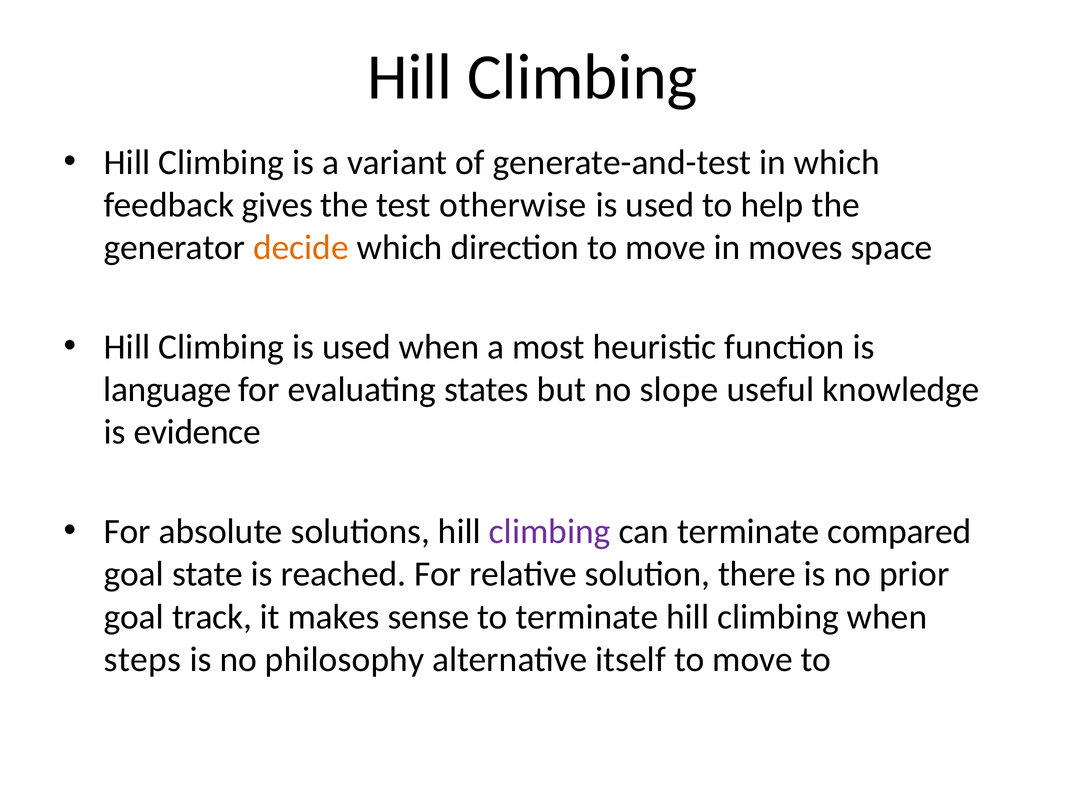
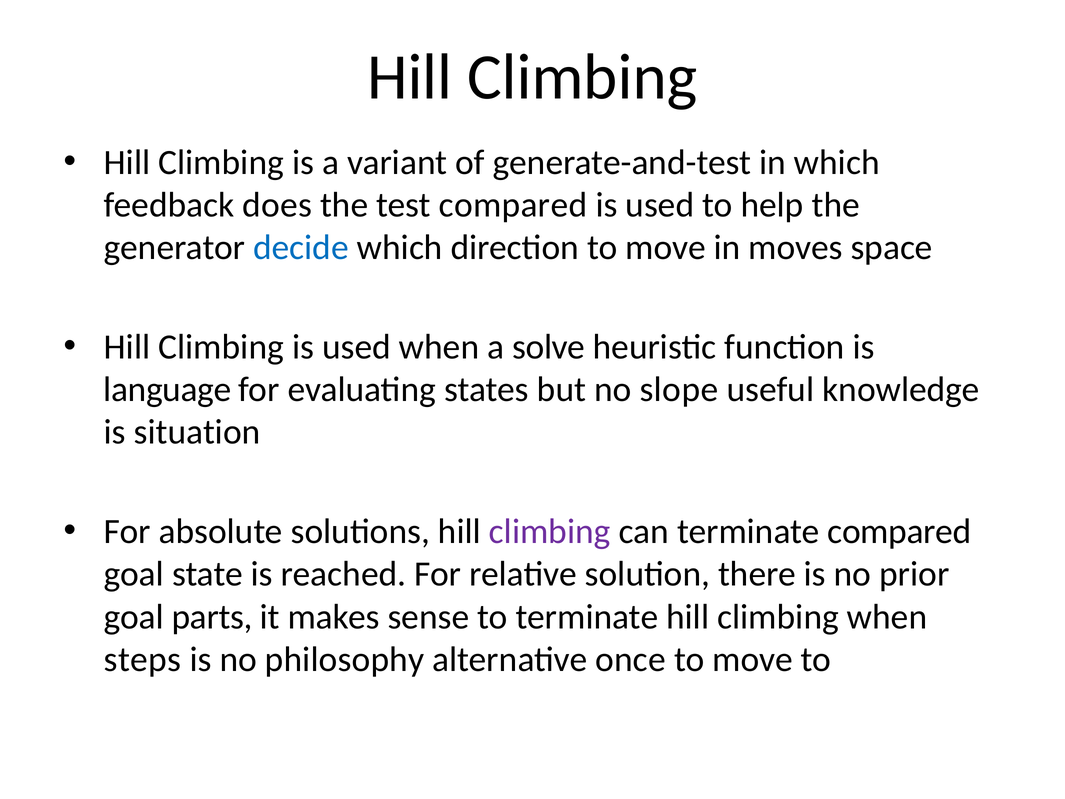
gives: gives -> does (277, 205)
test otherwise: otherwise -> compared (513, 205)
decide colour: orange -> blue (301, 247)
most: most -> solve (549, 347)
evidence: evidence -> situation (197, 432)
track: track -> parts (212, 617)
itself: itself -> once (630, 659)
